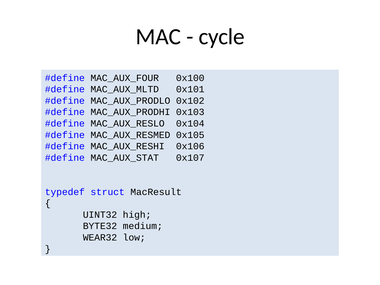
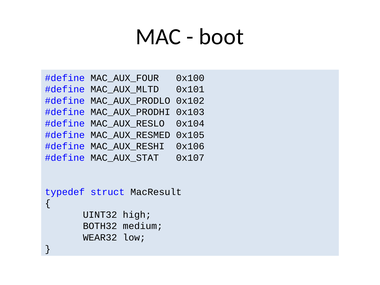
cycle: cycle -> boot (221, 37)
BYTE32: BYTE32 -> BOTH32 (100, 226)
